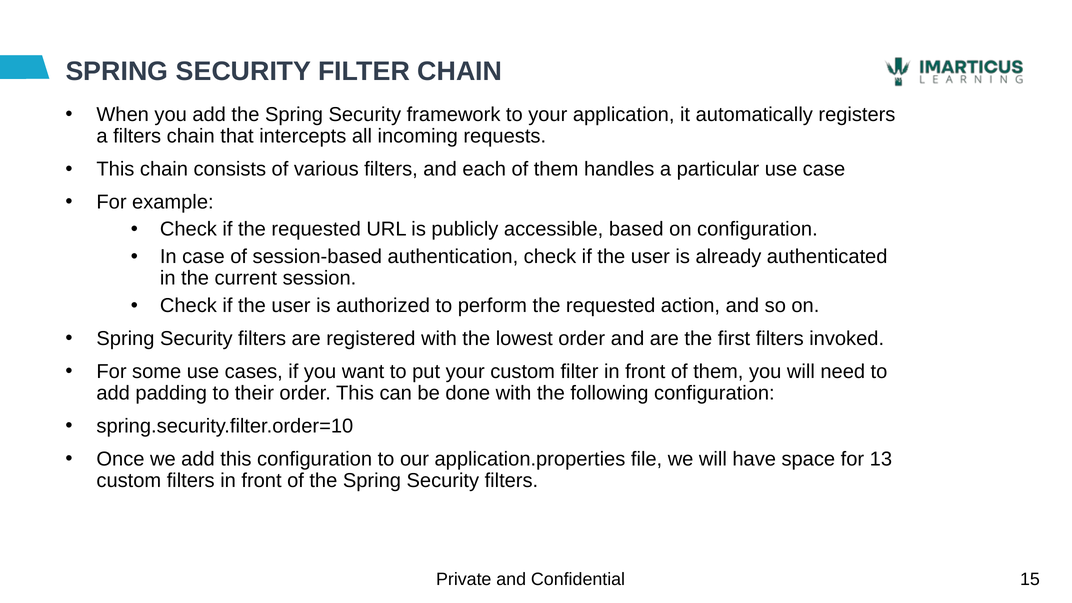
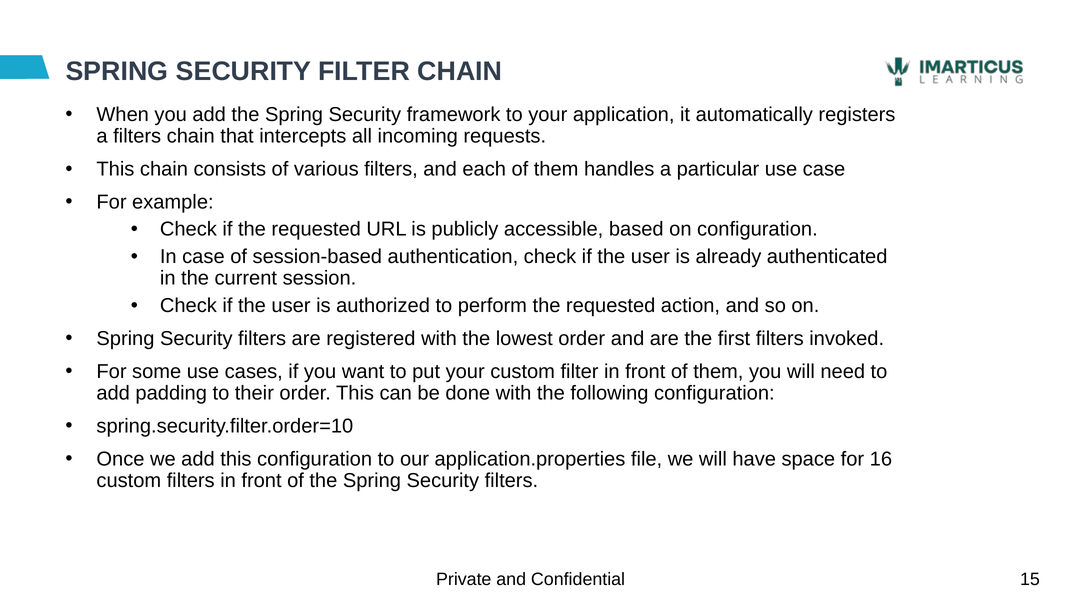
13: 13 -> 16 (881, 459)
